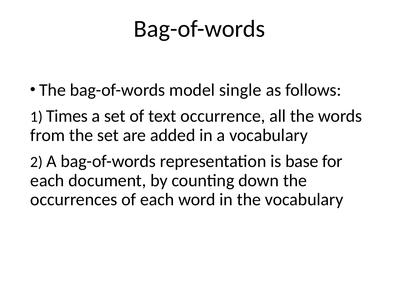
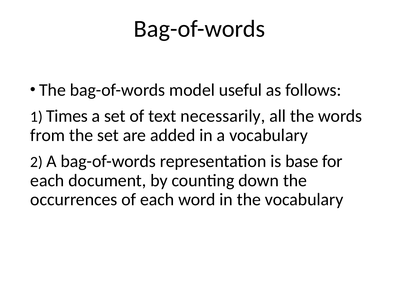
single: single -> useful (240, 90)
occurrence: occurrence -> necessarily (223, 116)
